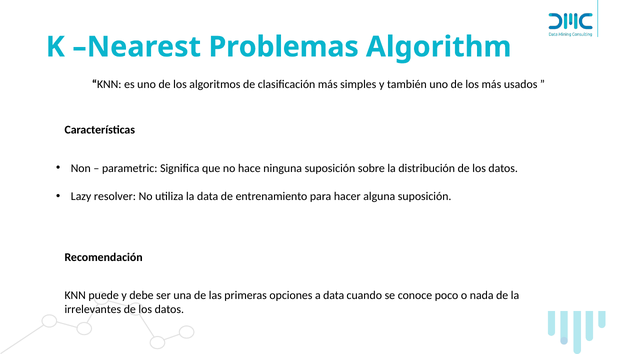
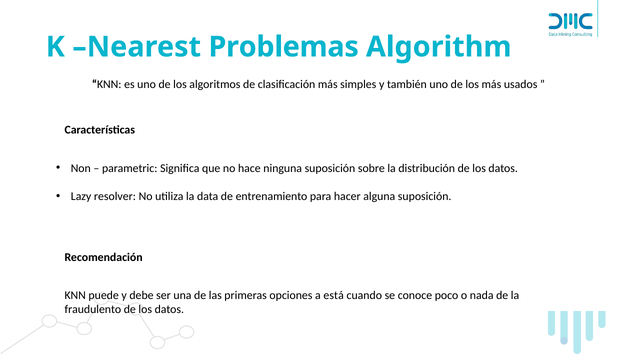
a data: data -> está (334, 295)
irrelevantes: irrelevantes -> fraudulento (93, 309)
